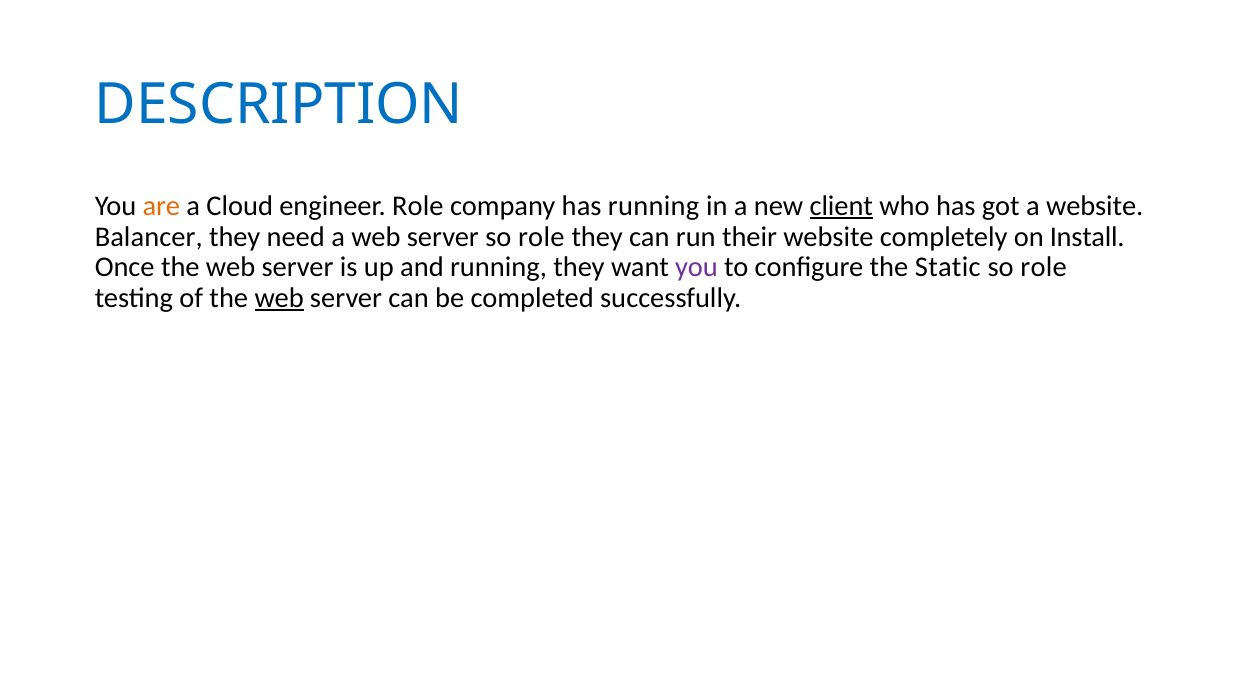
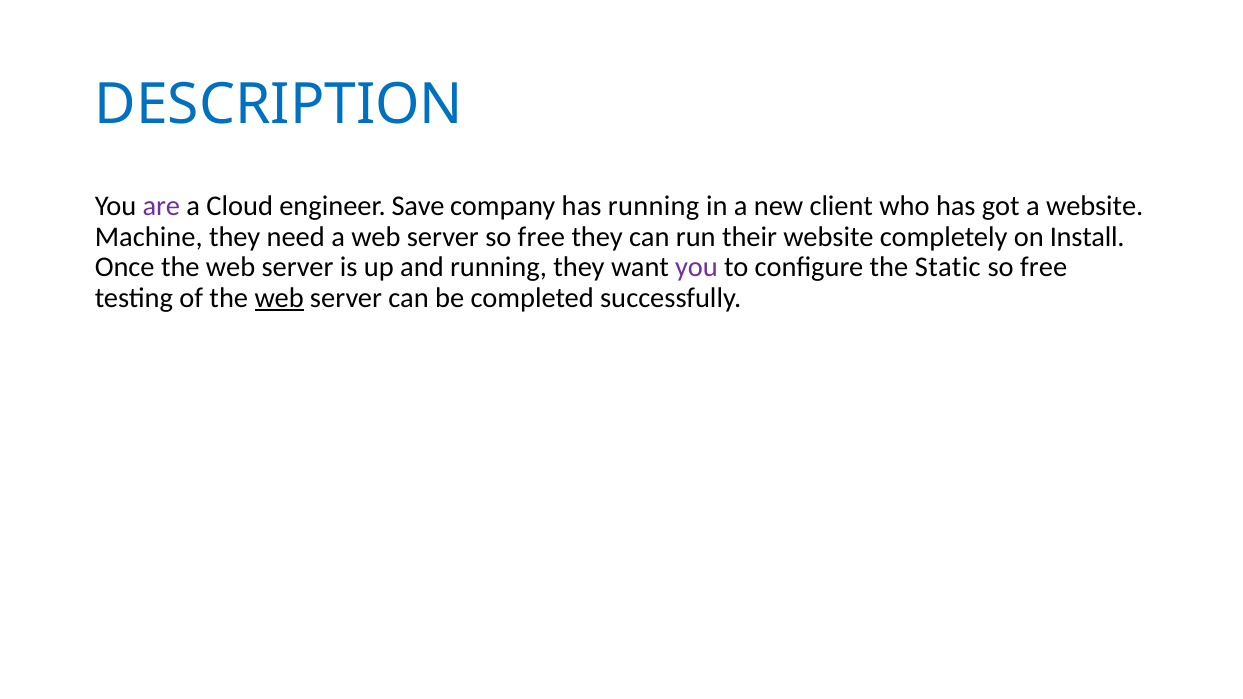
are colour: orange -> purple (161, 206)
engineer Role: Role -> Save (418, 206)
client underline: present -> none (841, 206)
Balancer: Balancer -> Machine (149, 237)
server so role: role -> free (541, 237)
role: role -> free (1044, 267)
